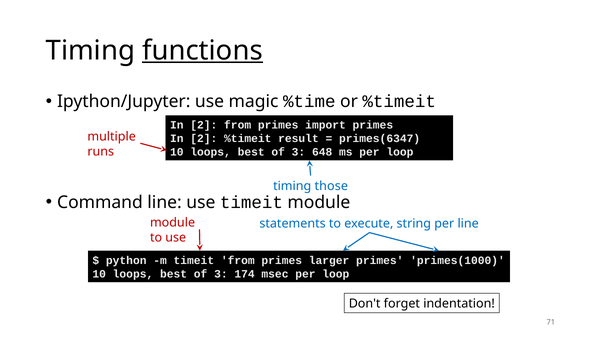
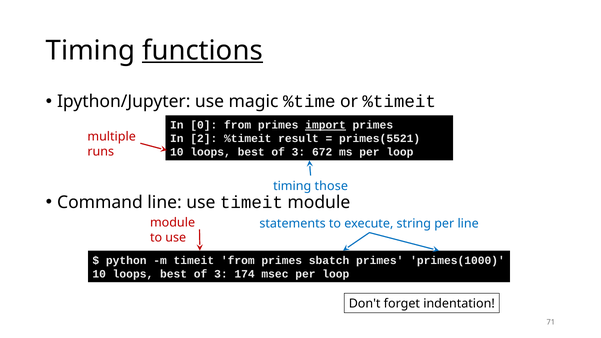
2: 2 -> 0 (204, 125)
import underline: none -> present (326, 125)
primes(6347: primes(6347 -> primes(5521 (380, 139)
648: 648 -> 672 (322, 152)
larger: larger -> sbatch (329, 260)
